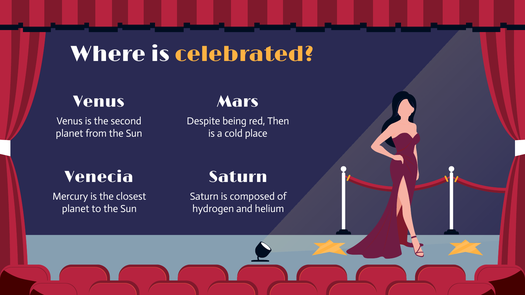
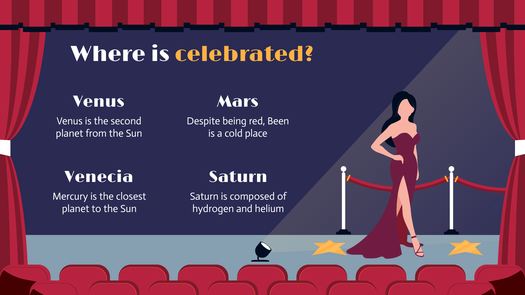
Then: Then -> Been (278, 121)
